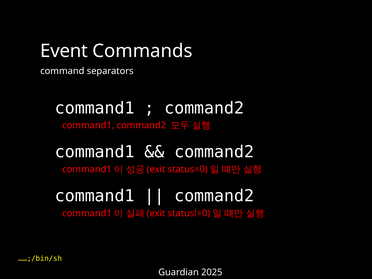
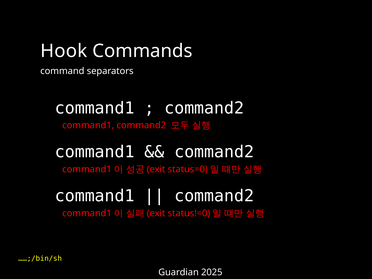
Event: Event -> Hook (64, 51)
